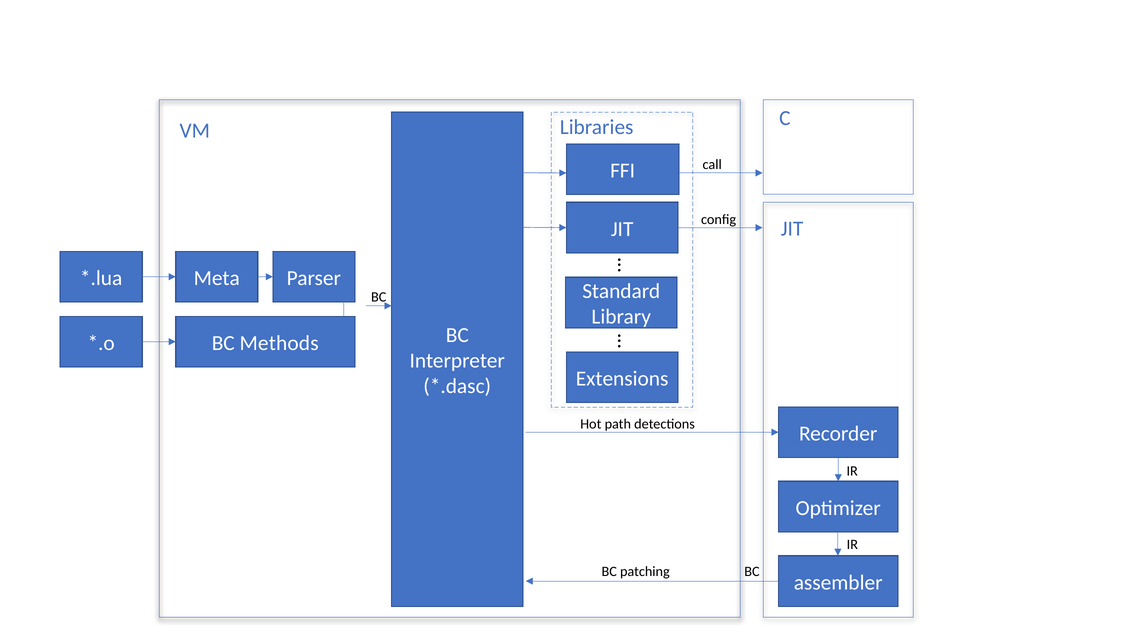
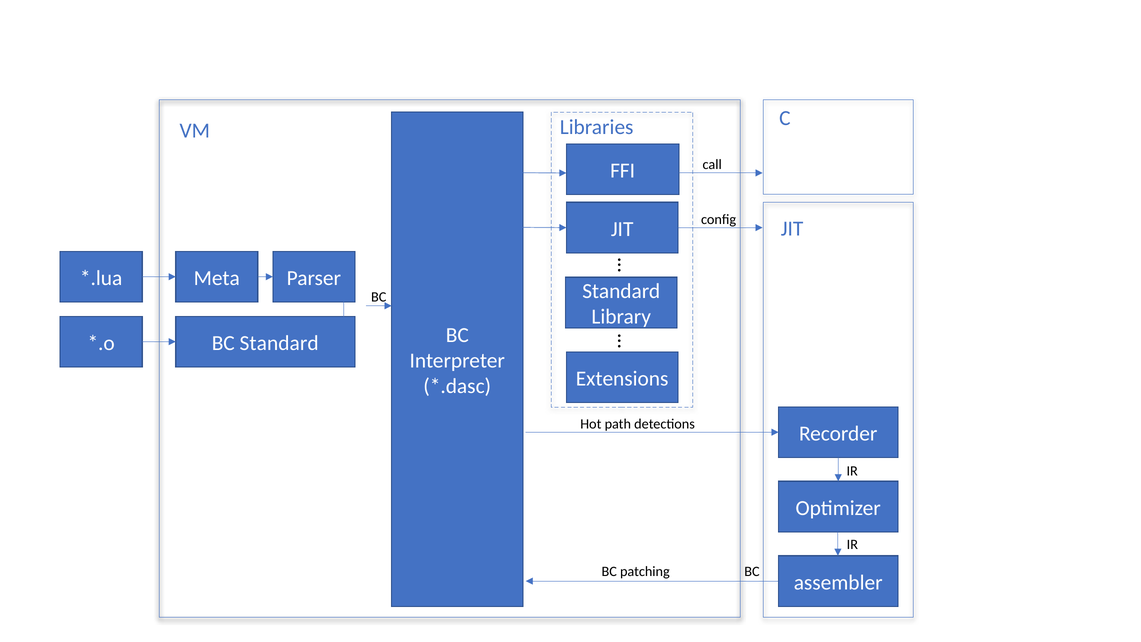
BC Methods: Methods -> Standard (279, 343)
